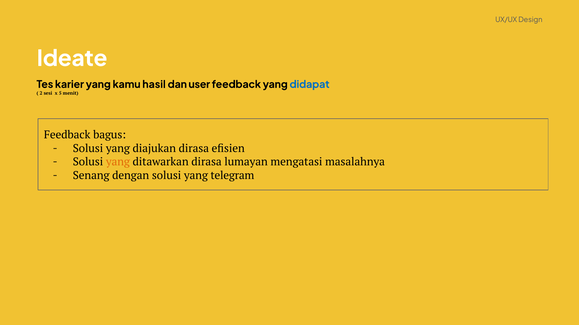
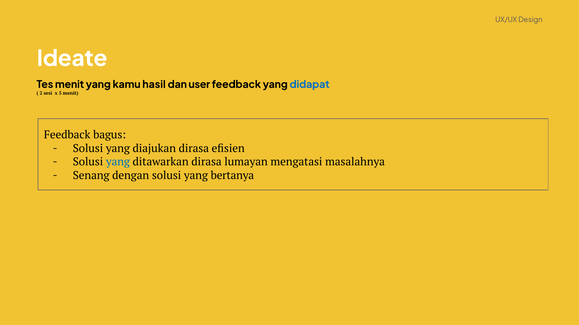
Tes karier: karier -> menit (70, 85)
yang colour: orange -> blue (118, 162)
telegram: telegram -> bertanya (232, 176)
